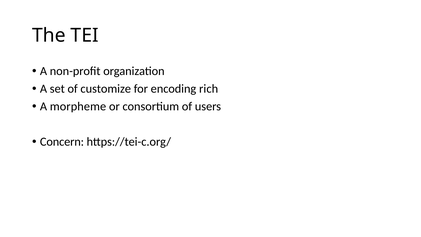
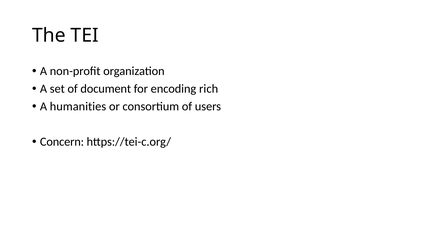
customize: customize -> document (106, 89)
morpheme: morpheme -> humanities (78, 106)
